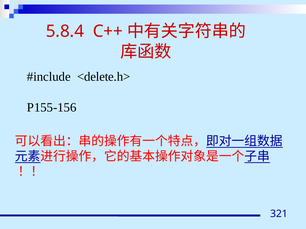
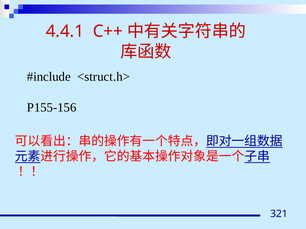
5.8.4: 5.8.4 -> 4.4.1 (65, 31)
<delete.h>: <delete.h> -> <struct.h> (104, 77)
